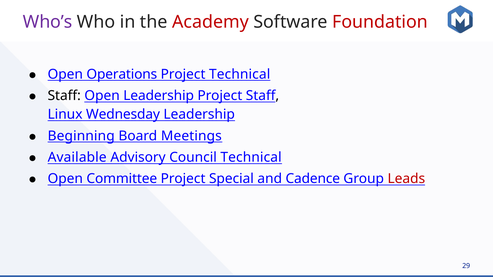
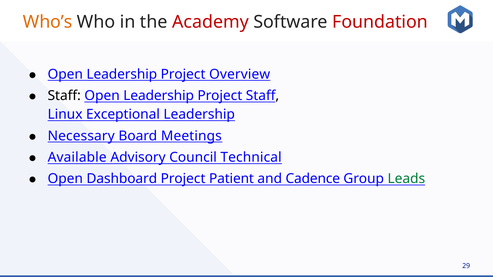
Who’s colour: purple -> orange (48, 22)
Operations: Operations -> Leadership (122, 74)
Project Technical: Technical -> Overview (240, 74)
Wednesday: Wednesday -> Exceptional (123, 115)
Beginning: Beginning -> Necessary (81, 136)
Committee: Committee -> Dashboard (122, 179)
Special: Special -> Patient (231, 179)
Leads colour: red -> green (406, 179)
